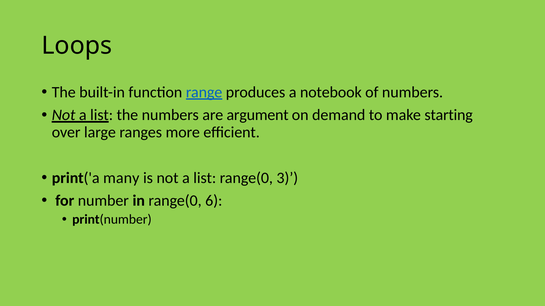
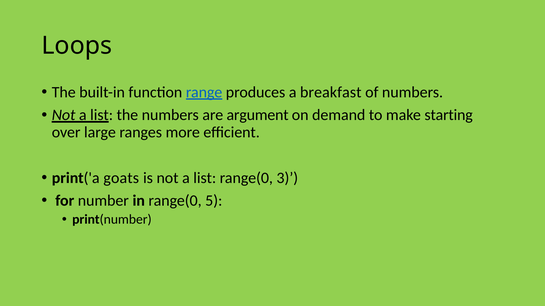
notebook: notebook -> breakfast (331, 92)
many: many -> goats (121, 178)
6: 6 -> 5 (214, 201)
